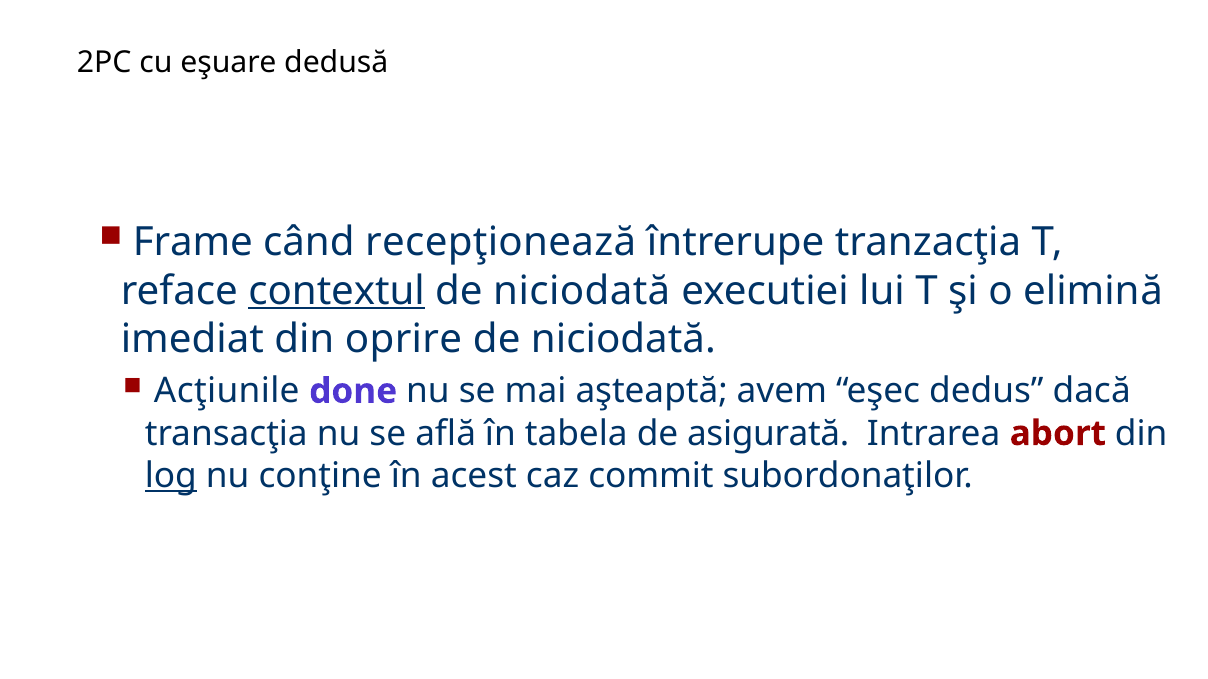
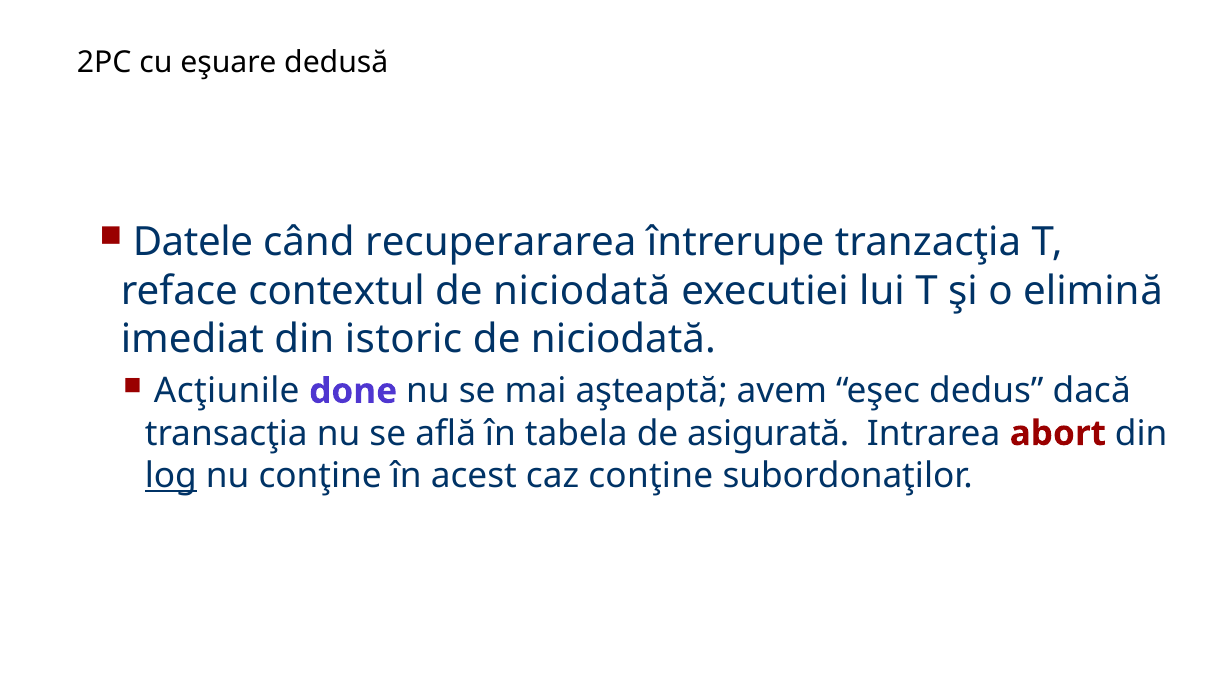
Frame: Frame -> Datele (193, 243)
recepţionează: recepţionează -> recuperararea (501, 243)
contextul underline: present -> none (337, 291)
oprire: oprire -> istoric (404, 339)
caz commit: commit -> conţine (651, 476)
